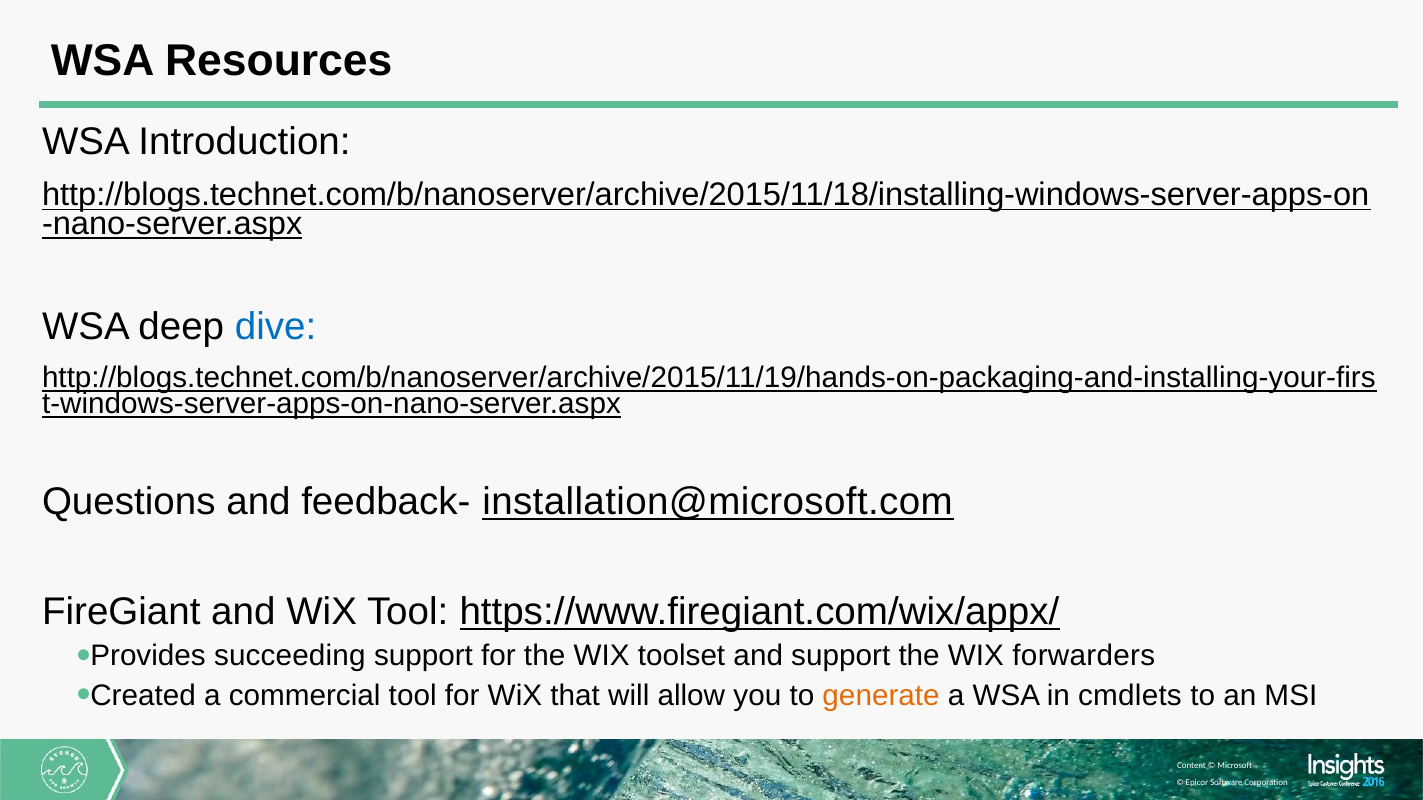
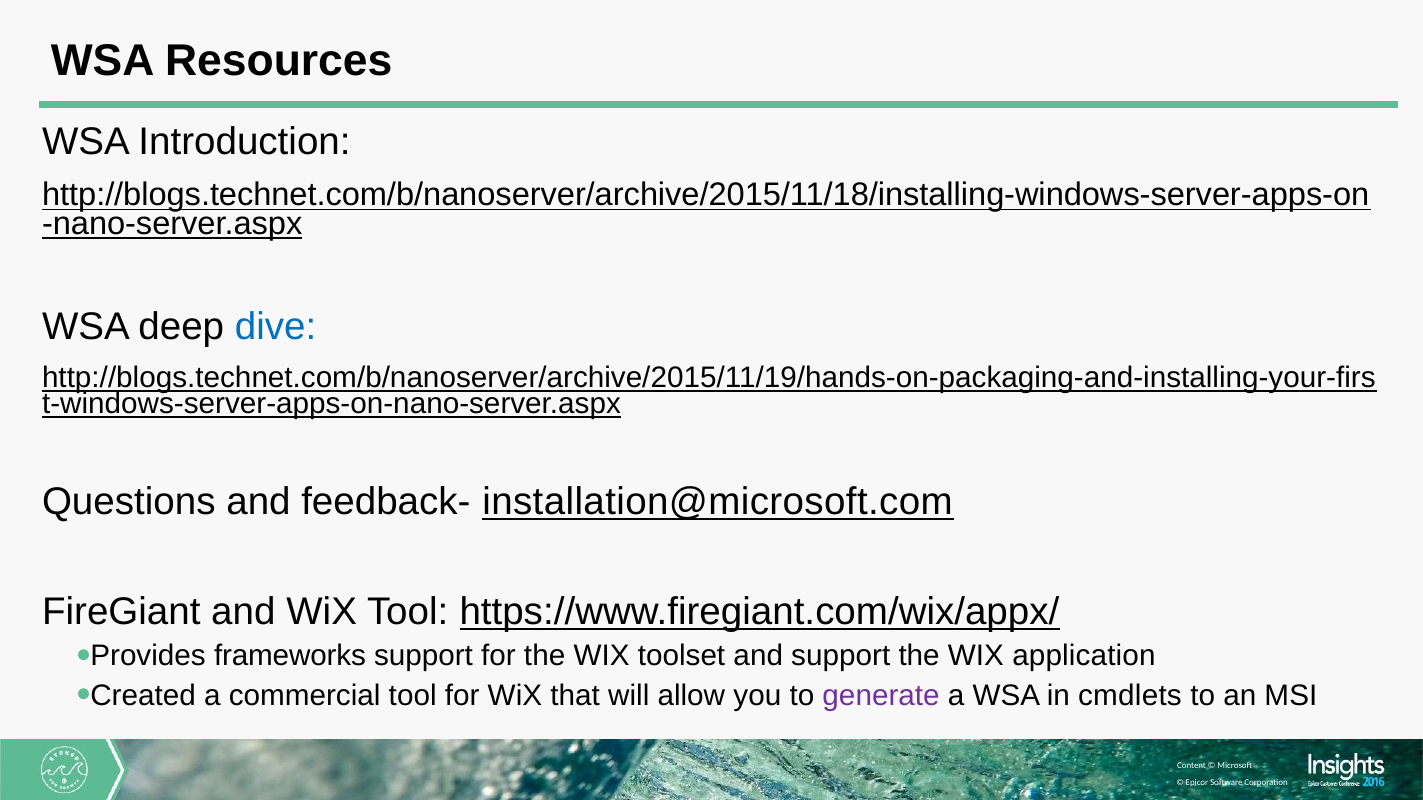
succeeding: succeeding -> frameworks (290, 656)
forwarders: forwarders -> application (1084, 656)
generate colour: orange -> purple (881, 696)
